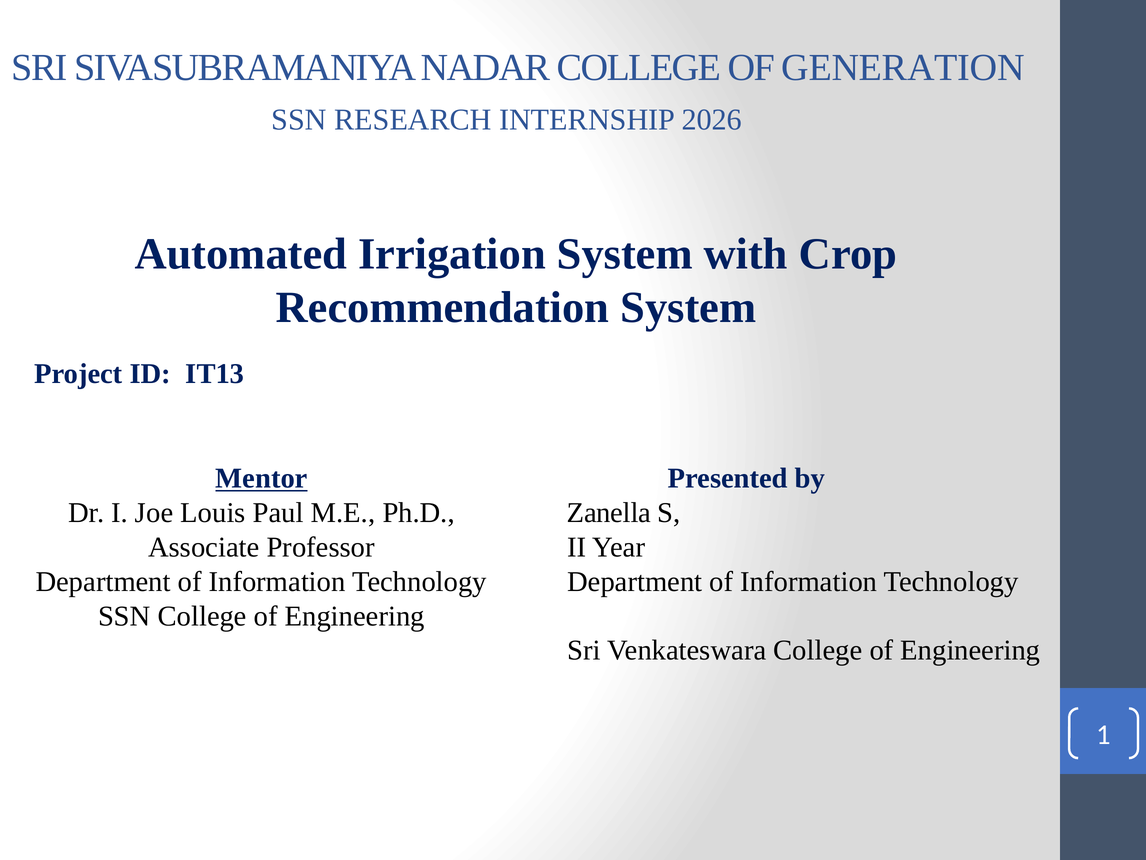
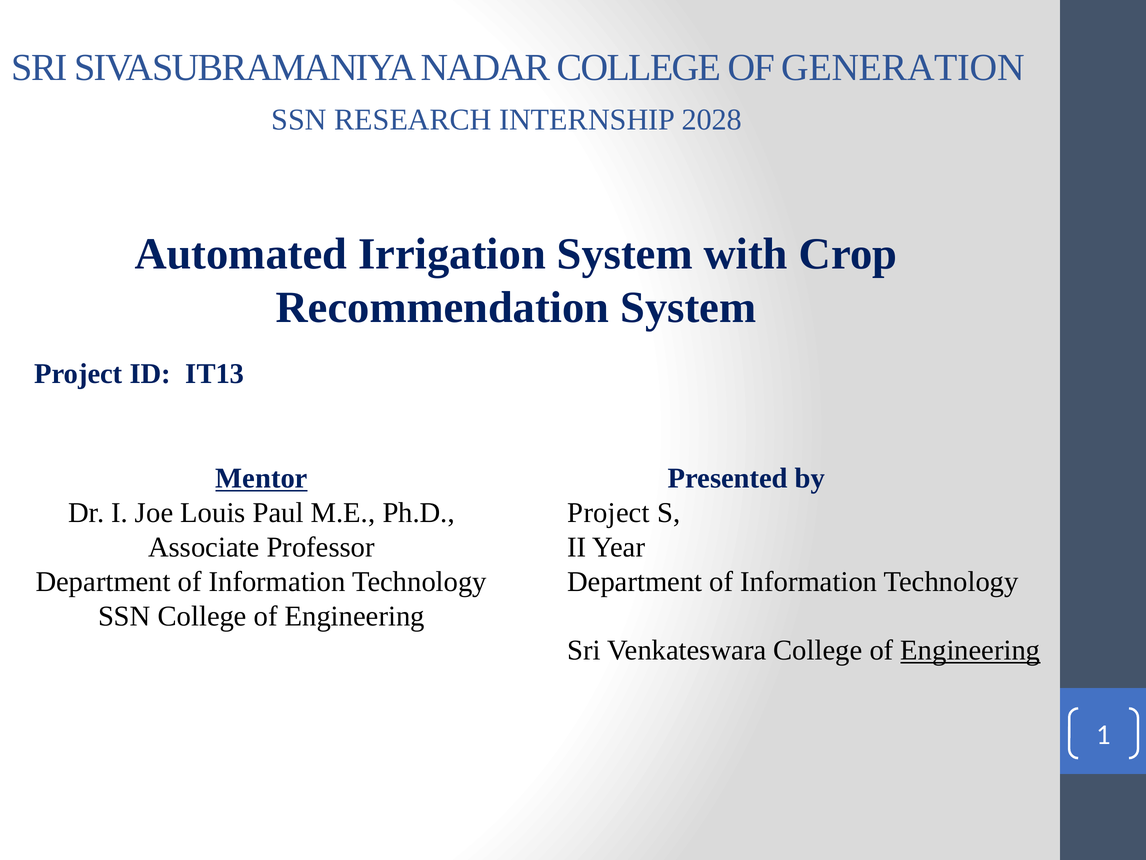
2026: 2026 -> 2028 (712, 120)
Zanella: Zanella -> Project (609, 513)
Engineering underline: none -> present (970, 650)
